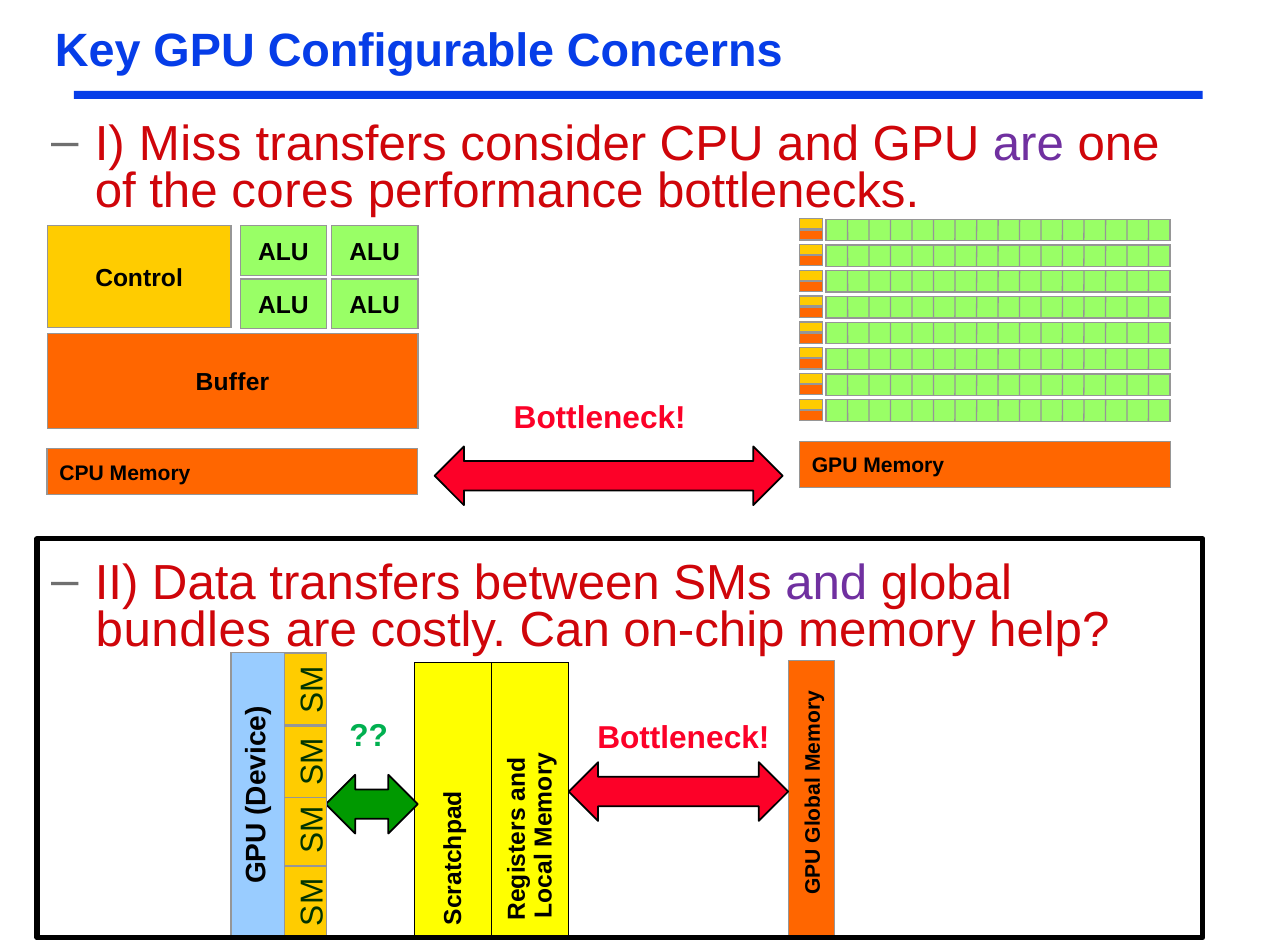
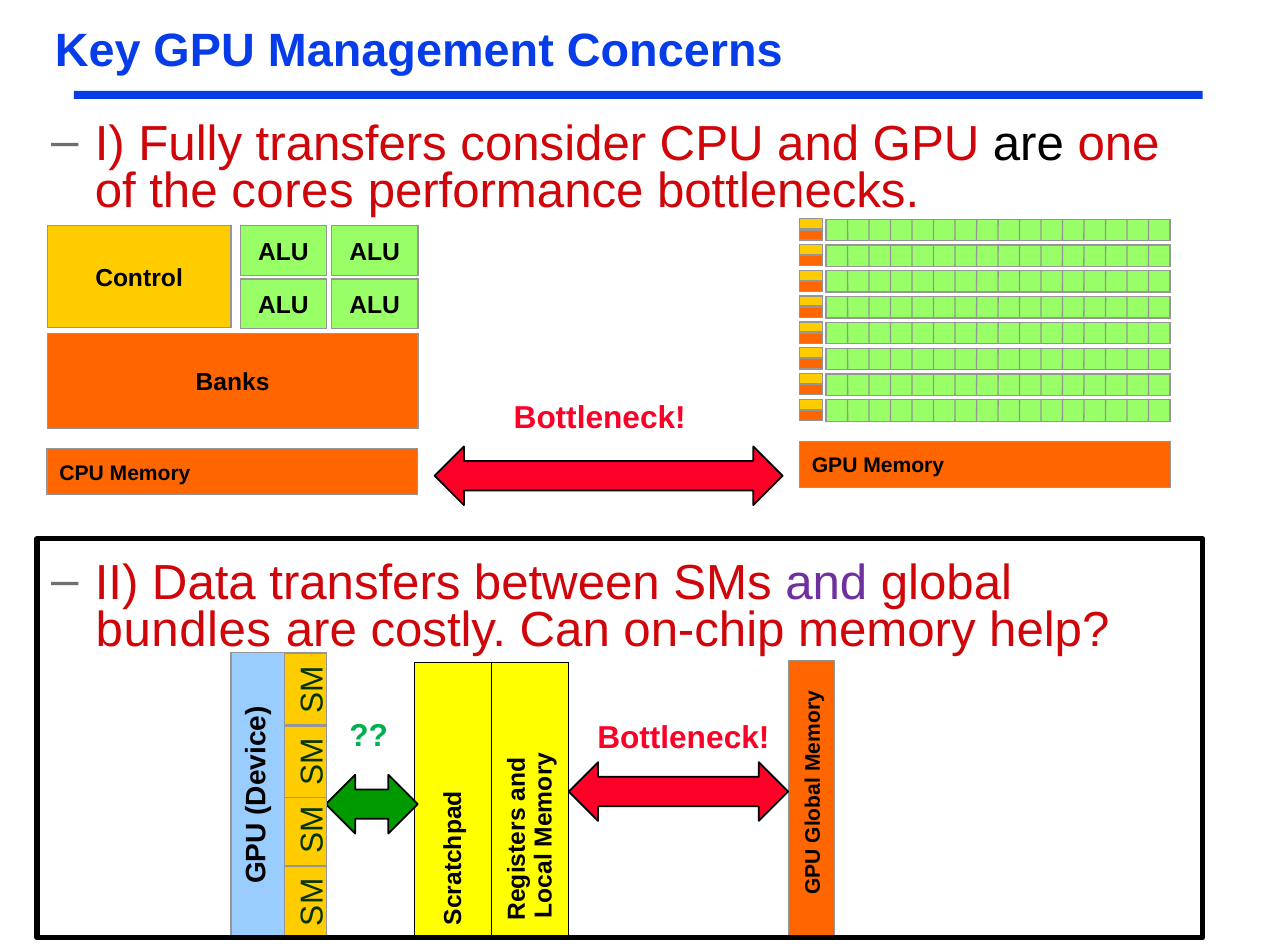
Configurable: Configurable -> Management (411, 51)
Miss: Miss -> Fully (190, 144)
are colour: purple -> black (1028, 144)
Buffer: Buffer -> Banks (233, 383)
